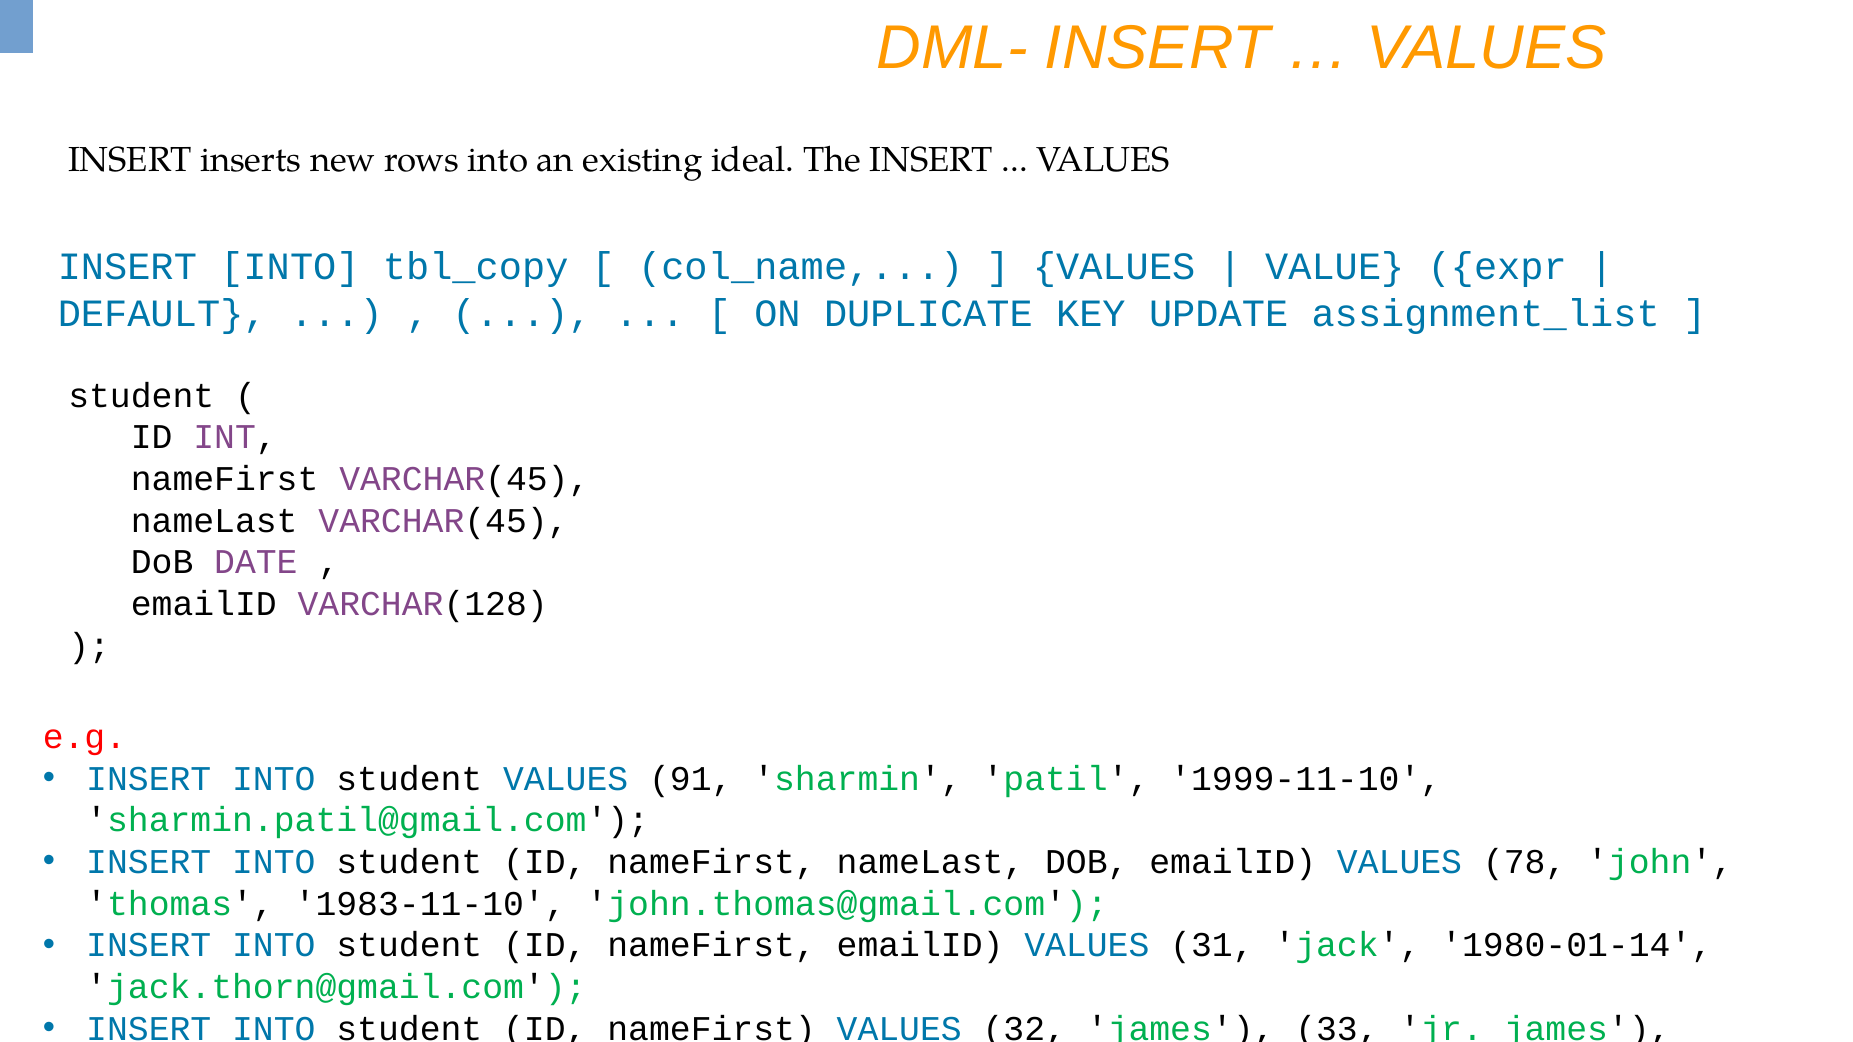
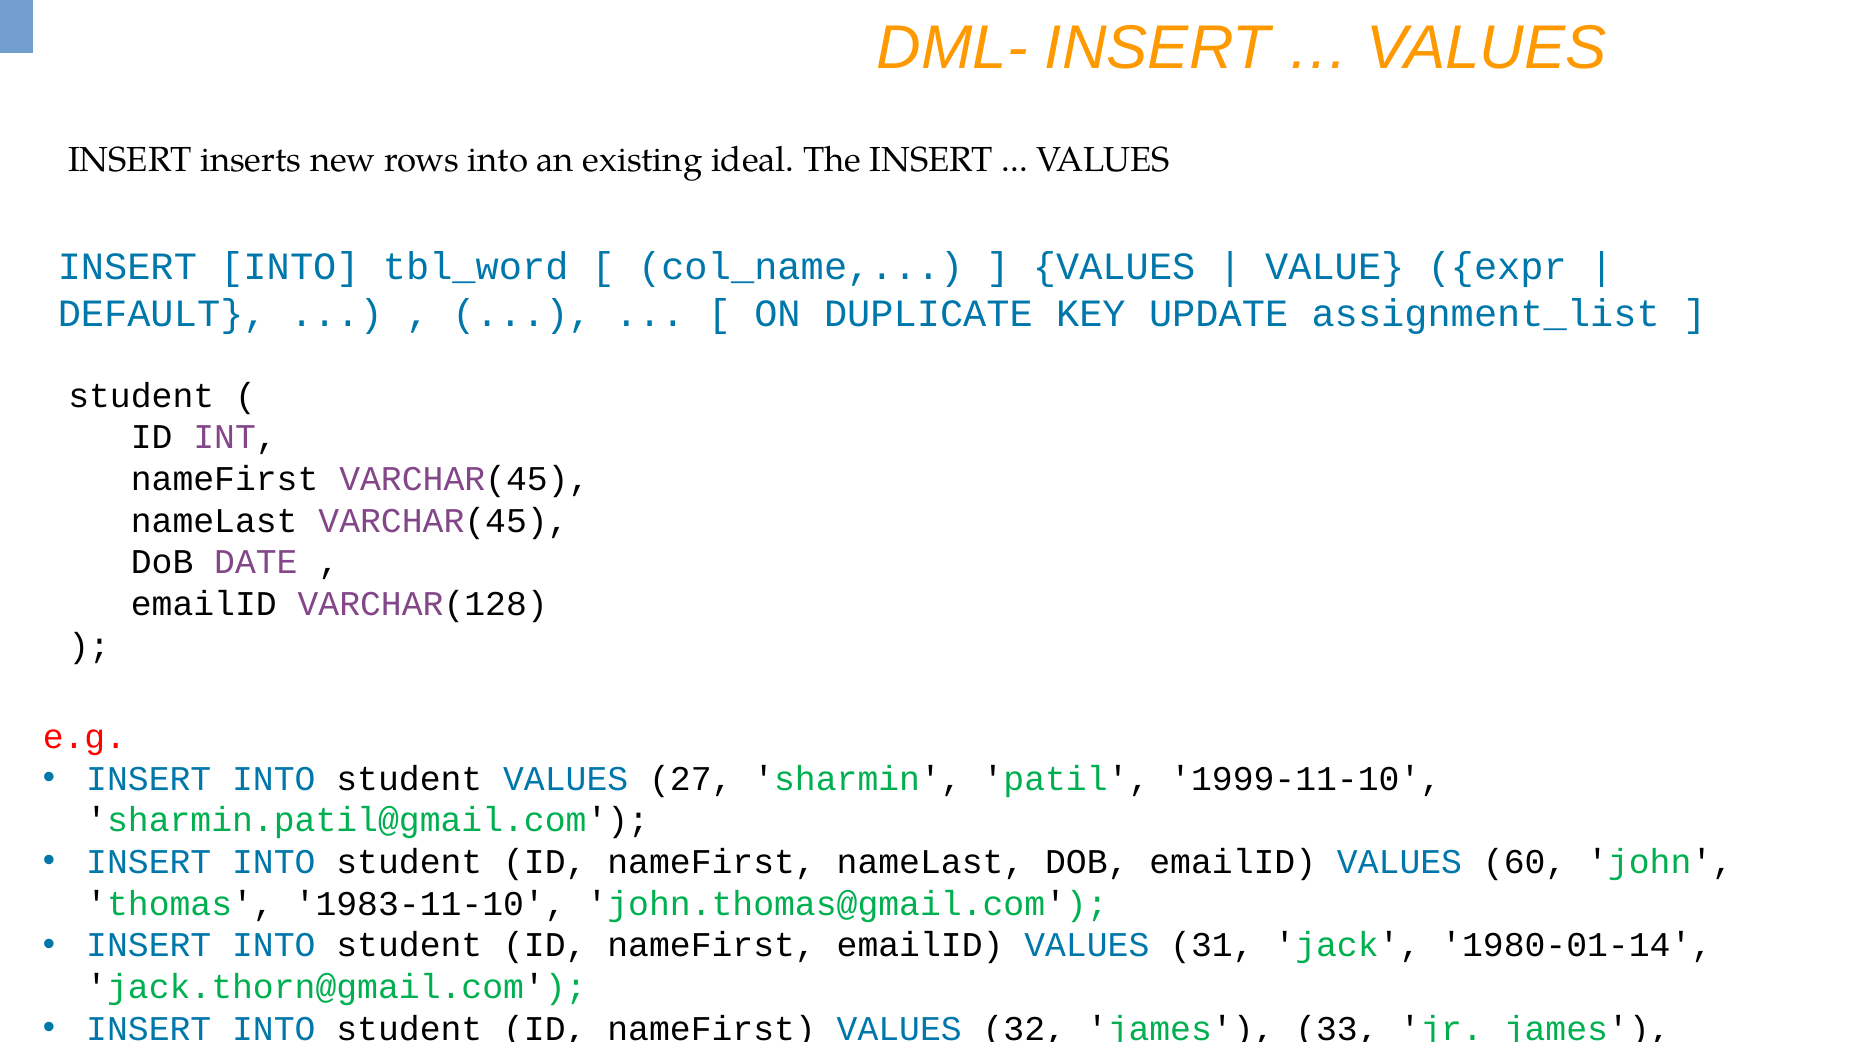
tbl_copy: tbl_copy -> tbl_word (476, 267)
91: 91 -> 27 (691, 779)
78: 78 -> 60 (1525, 862)
